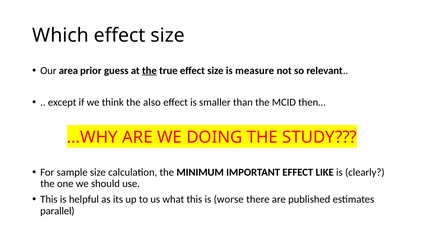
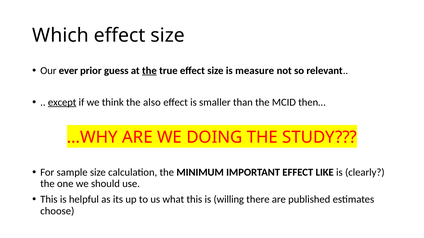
area: area -> ever (68, 71)
except underline: none -> present (62, 102)
worse: worse -> willing (229, 200)
parallel: parallel -> choose (57, 211)
